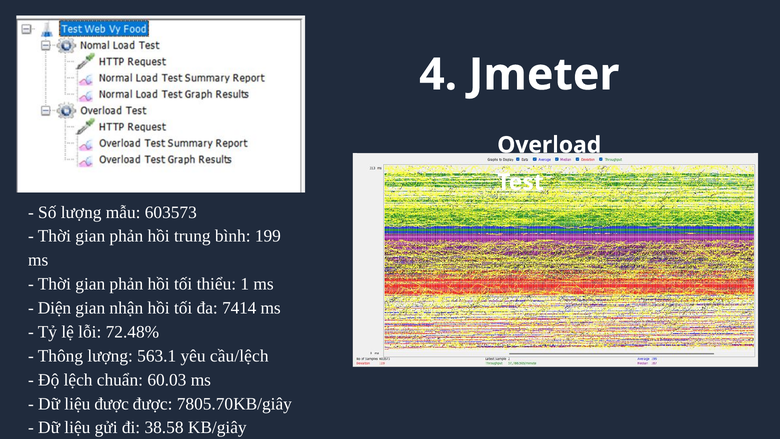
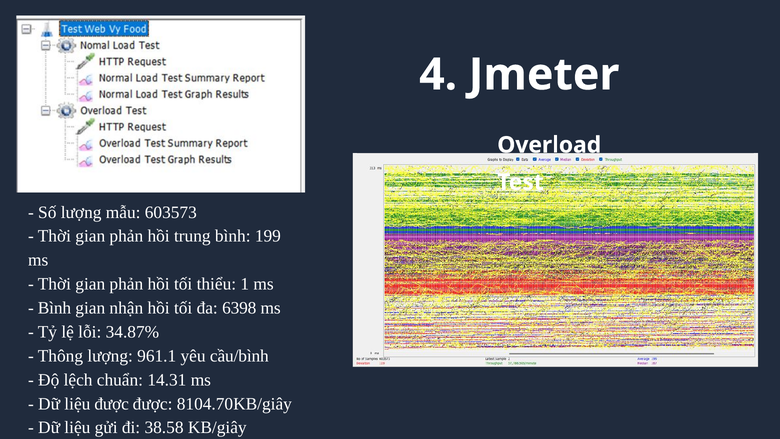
Diện: Diện -> Bình (54, 308)
7414: 7414 -> 6398 (239, 308)
72.48%: 72.48% -> 34.87% (132, 332)
563.1: 563.1 -> 961.1 (157, 356)
cầu/lệch: cầu/lệch -> cầu/bình (239, 356)
60.03: 60.03 -> 14.31 (167, 380)
7805.70KB/giây: 7805.70KB/giây -> 8104.70KB/giây (234, 404)
